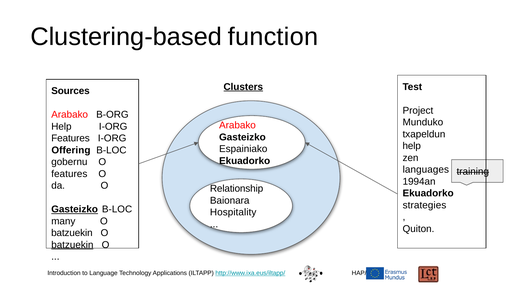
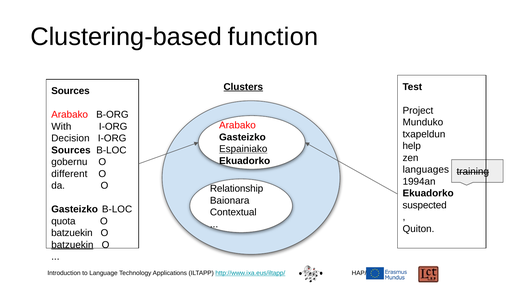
Help: Help -> With (61, 127)
Features: Features -> Decision (70, 138)
Espainiako underline: none -> present (243, 149)
Offering: Offering -> Sources (71, 150)
features: features -> different (69, 174)
strategies: strategies -> suspected (425, 205)
Gasteizko underline: present -> none (75, 209)
Hospitality: Hospitality -> Contextual (233, 212)
many: many -> quota (63, 221)
